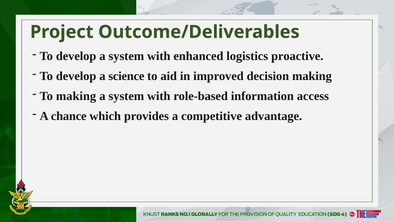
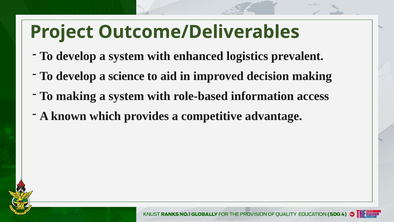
proactive: proactive -> prevalent (297, 56)
chance: chance -> known (69, 116)
